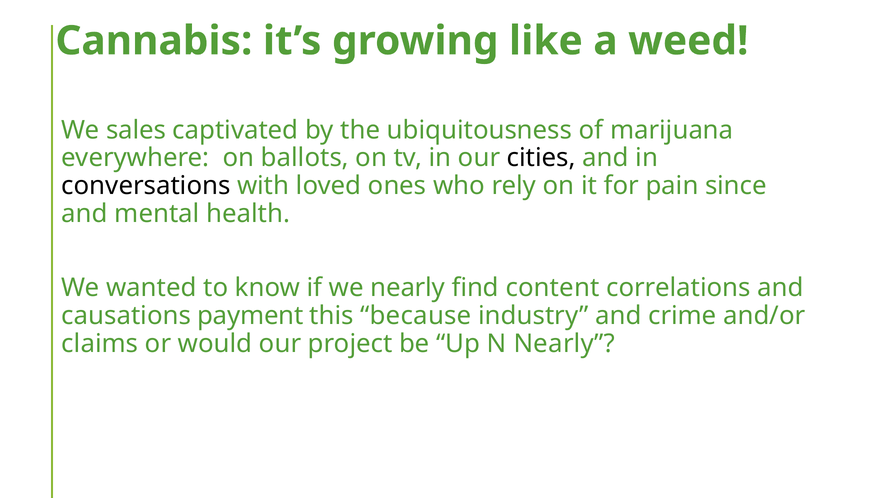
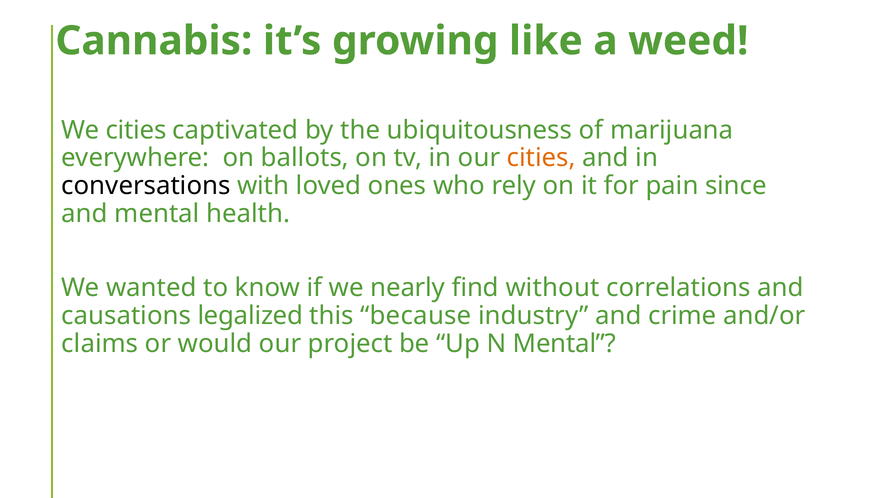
We sales: sales -> cities (136, 130)
cities colour: black -> orange (541, 158)
content: content -> without (552, 288)
payment: payment -> legalized (250, 316)
N Nearly: Nearly -> Mental (565, 344)
